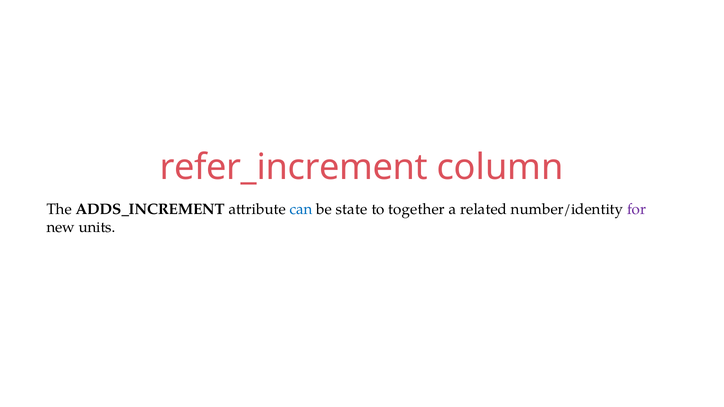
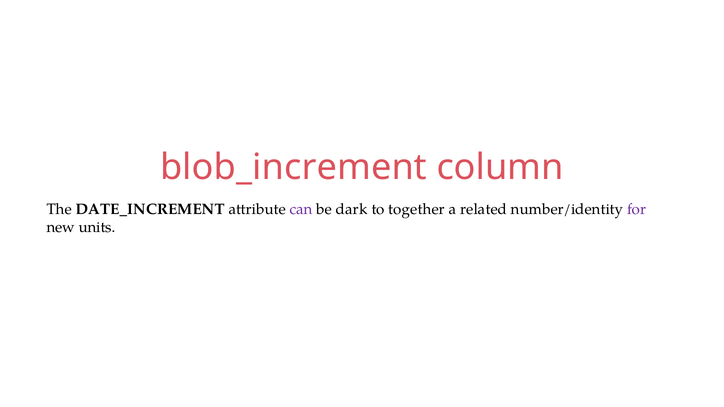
refer_increment: refer_increment -> blob_increment (294, 167)
ADDS_INCREMENT: ADDS_INCREMENT -> DATE_INCREMENT (150, 209)
can colour: blue -> purple (301, 209)
state: state -> dark (352, 209)
